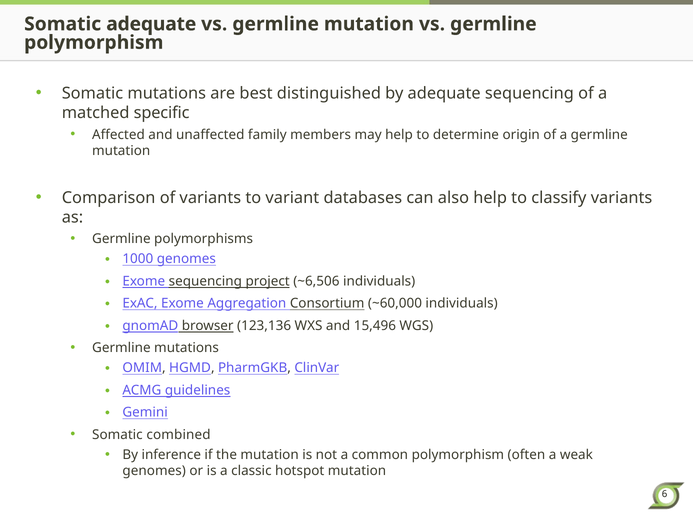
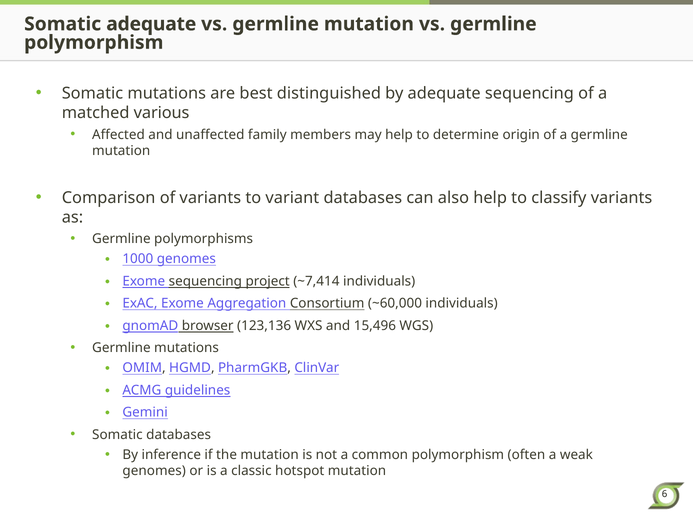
specific: specific -> various (162, 113)
~6,506: ~6,506 -> ~7,414 (316, 281)
Somatic combined: combined -> databases (179, 434)
